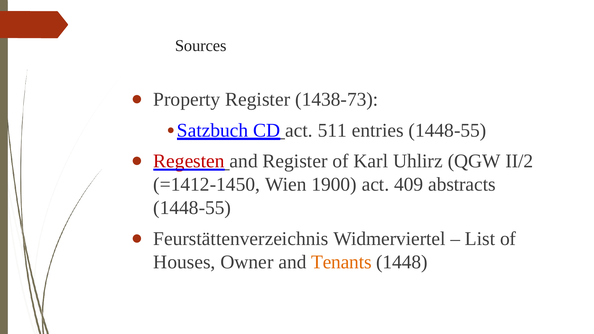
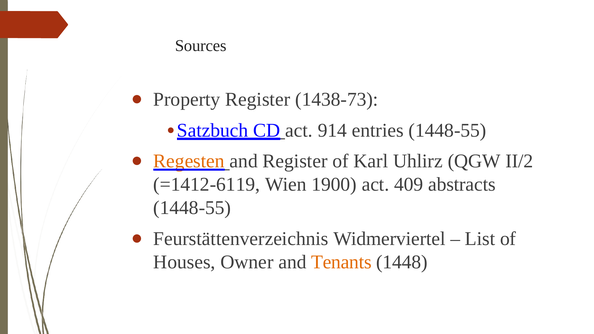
511: 511 -> 914 (332, 130)
Regesten colour: red -> orange (189, 161)
=1412-1450: =1412-1450 -> =1412-6119 (207, 185)
